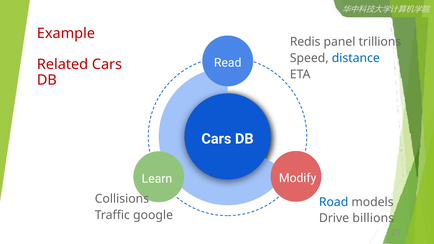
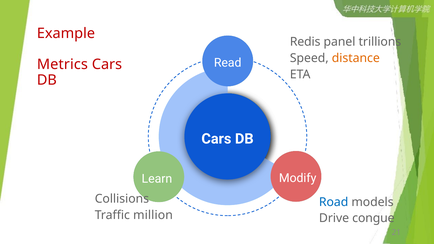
distance colour: blue -> orange (356, 58)
Related: Related -> Metrics (62, 65)
google: google -> million (153, 215)
Drive billions: billions -> congue (373, 218)
